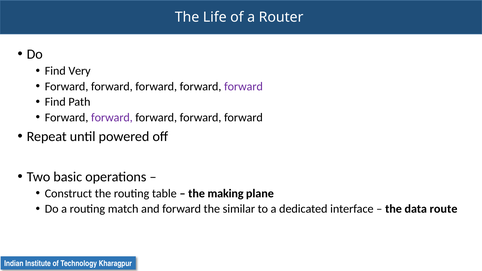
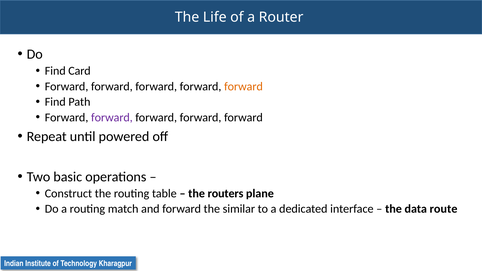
Very: Very -> Card (79, 71)
forward colour: purple -> orange (243, 86)
making: making -> routers (226, 194)
